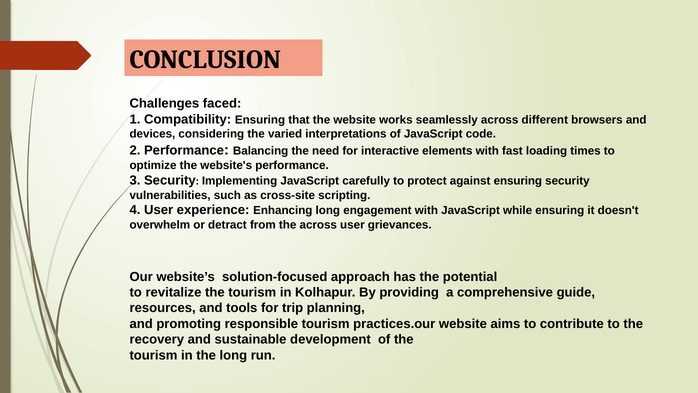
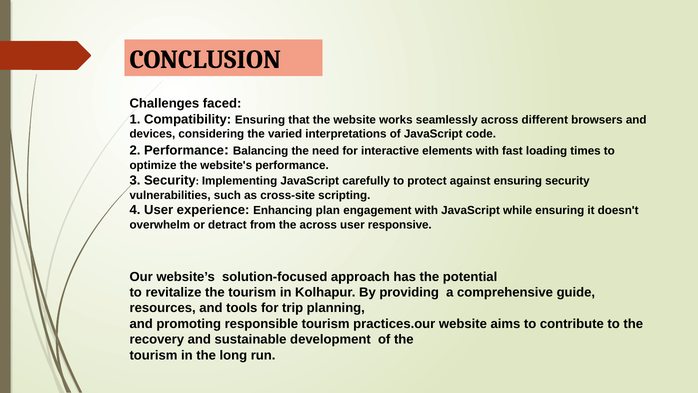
Enhancing long: long -> plan (328, 210)
grievances: grievances -> responsive (400, 225)
